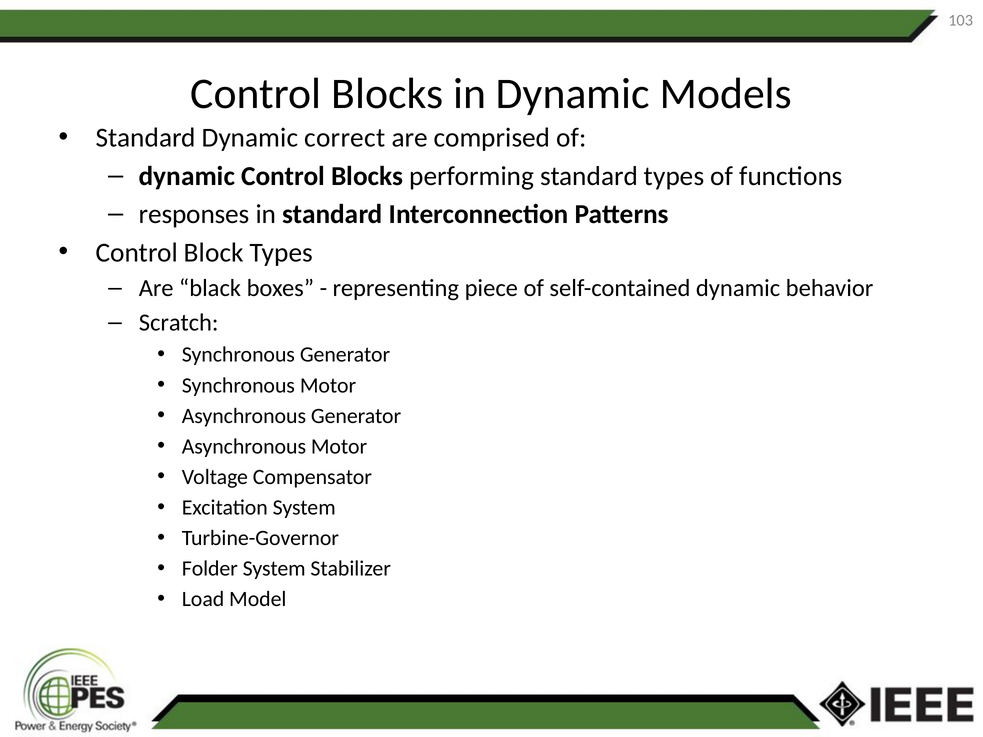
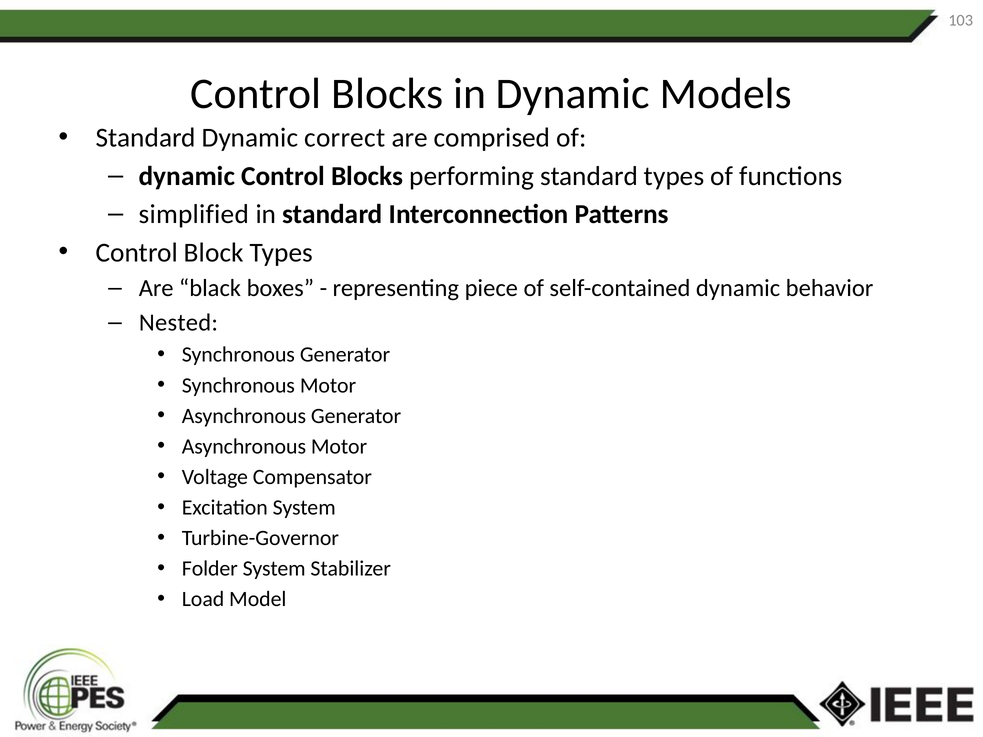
responses: responses -> simplified (194, 214)
Scratch: Scratch -> Nested (179, 323)
